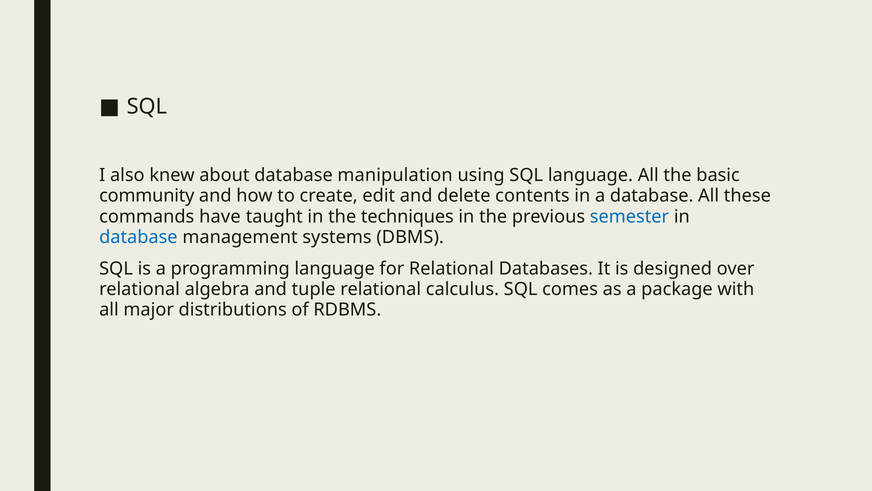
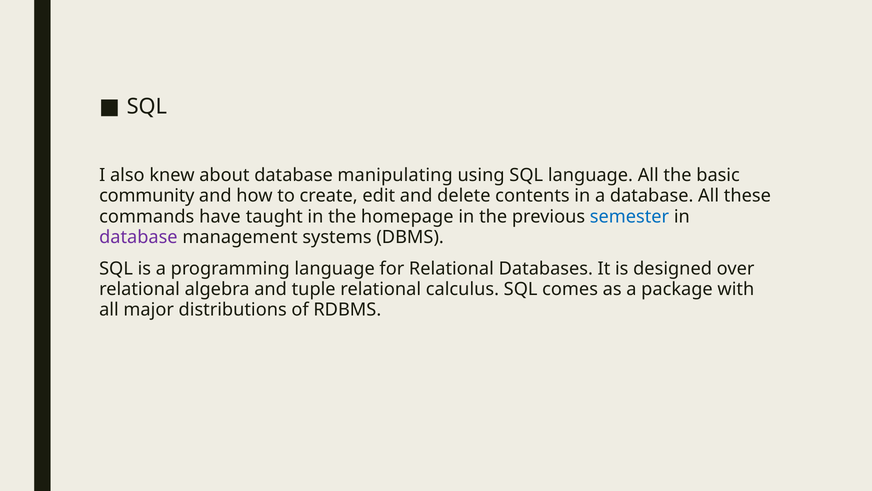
manipulation: manipulation -> manipulating (395, 175)
techniques: techniques -> homepage (407, 216)
database colour: blue -> purple (138, 237)
